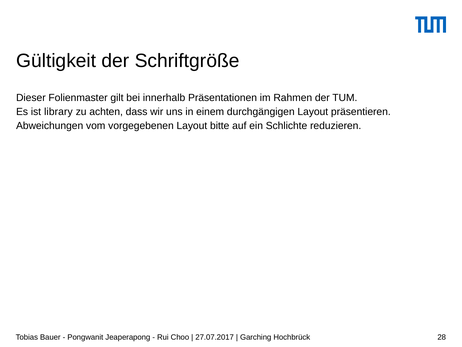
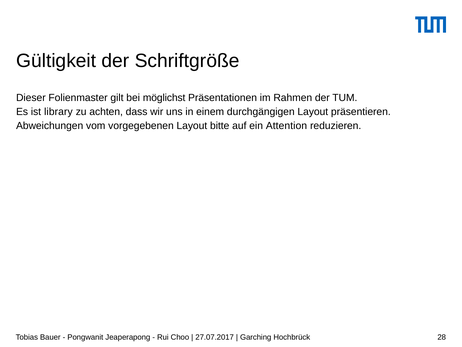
innerhalb: innerhalb -> möglichst (164, 98)
Schlichte: Schlichte -> Attention (286, 126)
